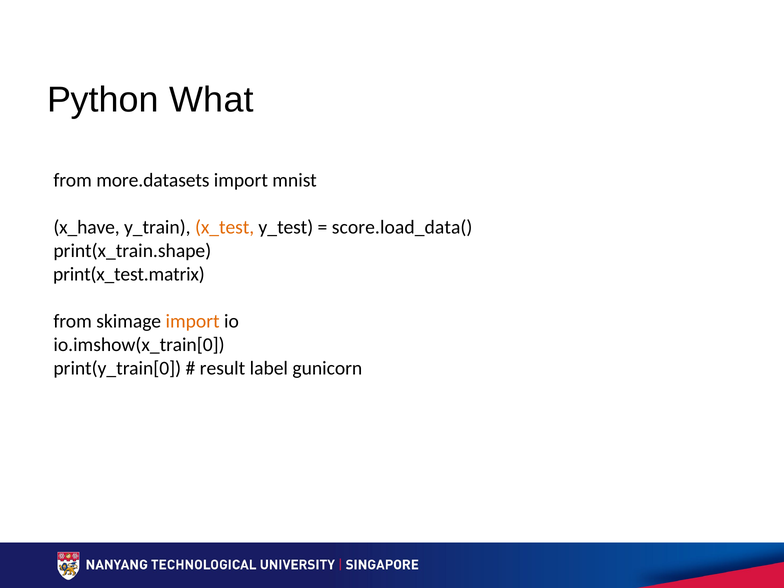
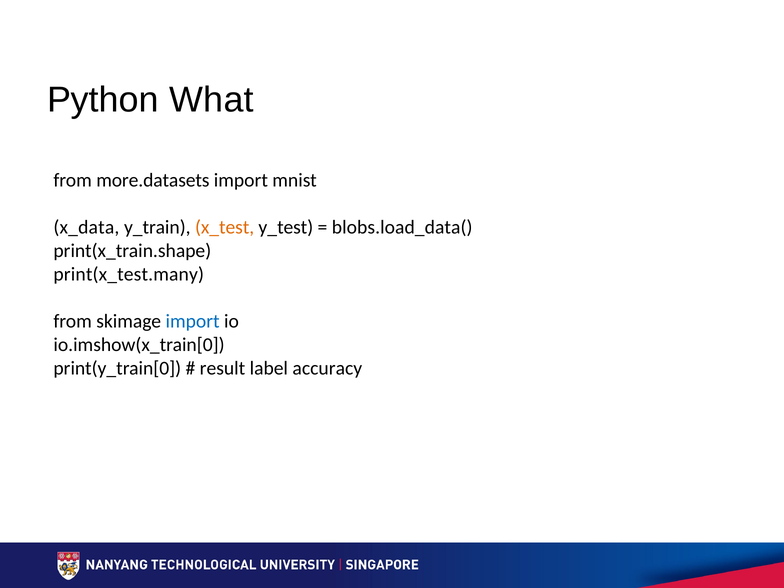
x_have: x_have -> x_data (86, 227)
score.load_data(: score.load_data( -> blobs.load_data( (402, 227)
print(x_test.matrix: print(x_test.matrix -> print(x_test.many (129, 274)
import colour: orange -> blue (193, 321)
gunicorn: gunicorn -> accuracy (327, 368)
